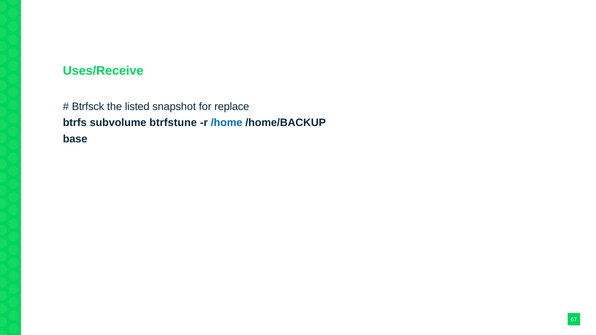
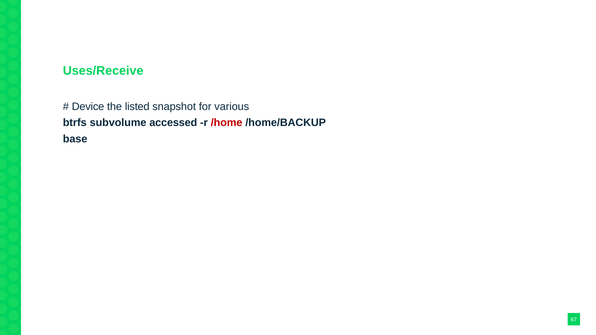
Btrfsck: Btrfsck -> Device (88, 107)
replace: replace -> various (232, 107)
btrfstune: btrfstune -> accessed (173, 123)
/home colour: blue -> red (227, 123)
